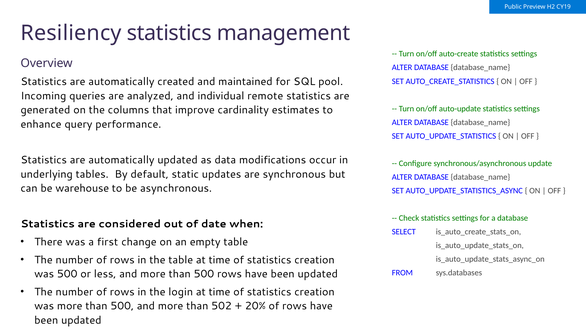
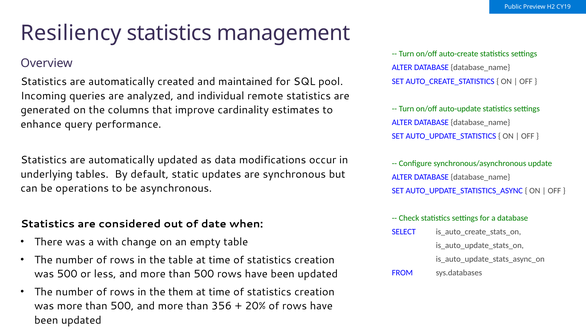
warehouse: warehouse -> operations (82, 189)
first: first -> with (108, 242)
login: login -> them (181, 292)
502: 502 -> 356 (222, 307)
